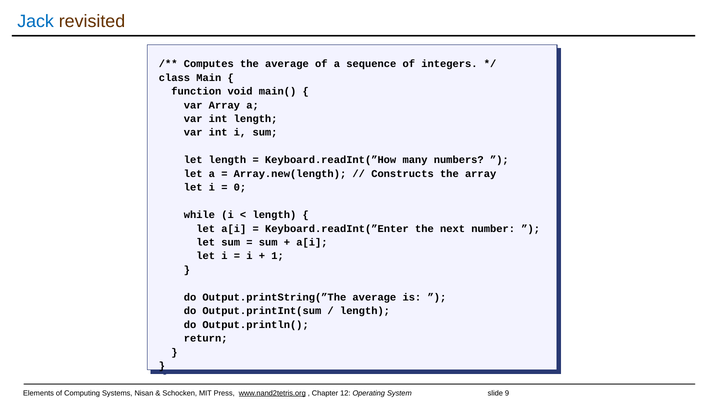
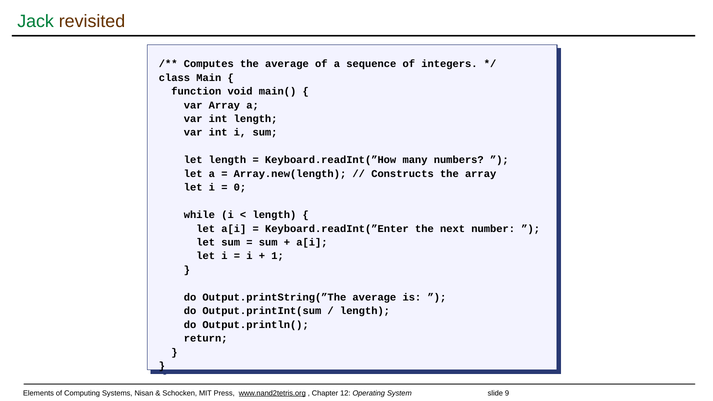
Jack colour: blue -> green (36, 21)
